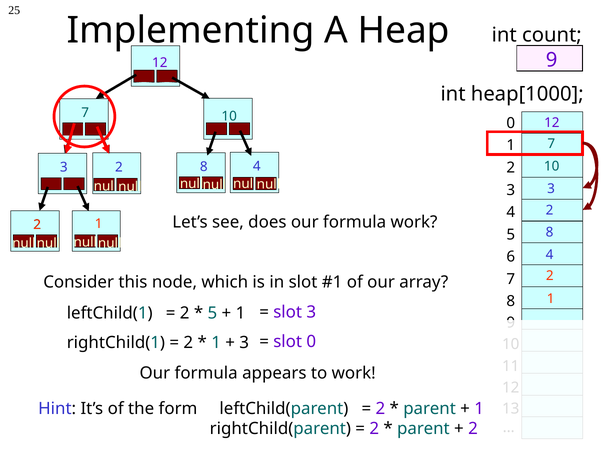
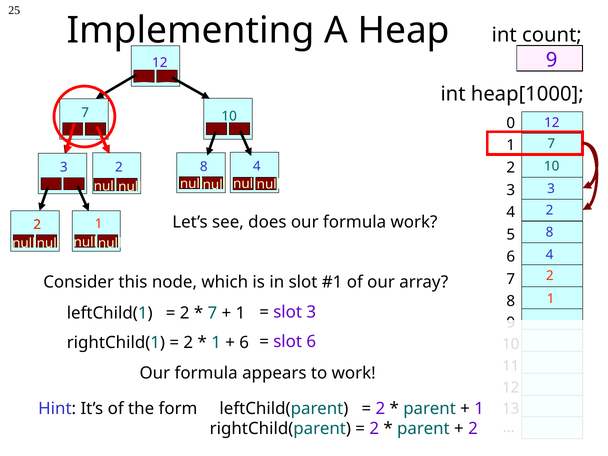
5: 5 -> 7 (212, 313)
3: 3 -> 6 (244, 343)
slot 0: 0 -> 6 (311, 342)
